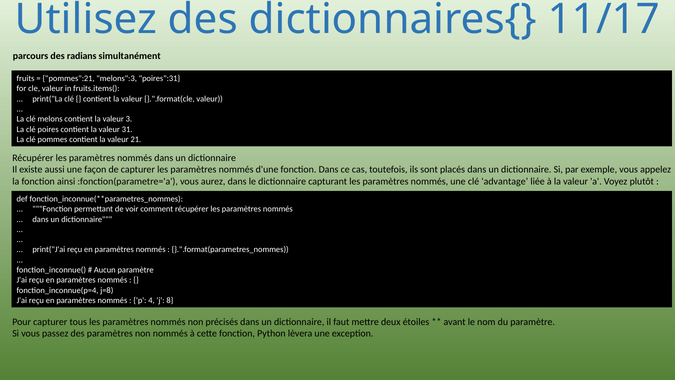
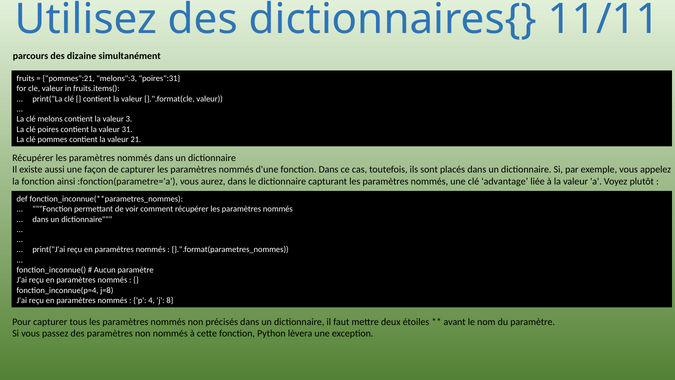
11/17: 11/17 -> 11/11 (604, 19)
radians: radians -> dizaine (82, 56)
